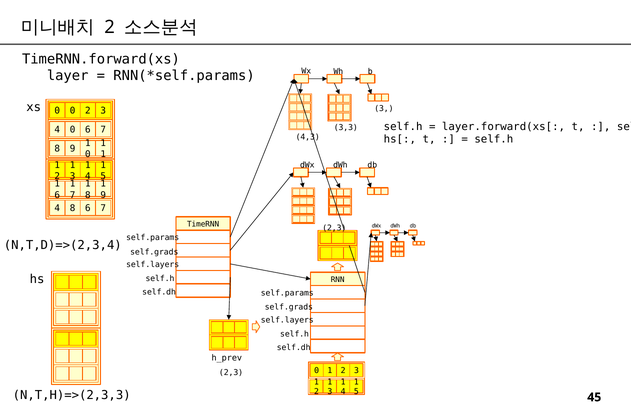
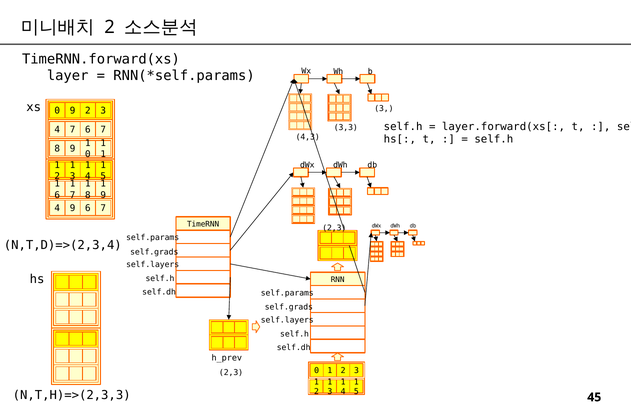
0 0: 0 -> 9 (73, 111)
4 0: 0 -> 7 (73, 130)
4 8: 8 -> 9 (73, 209)
